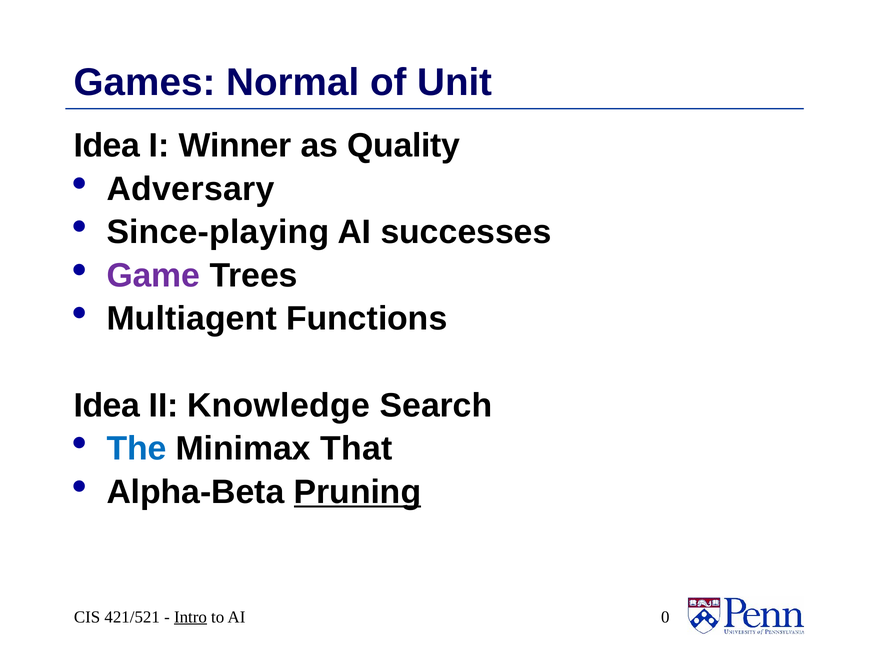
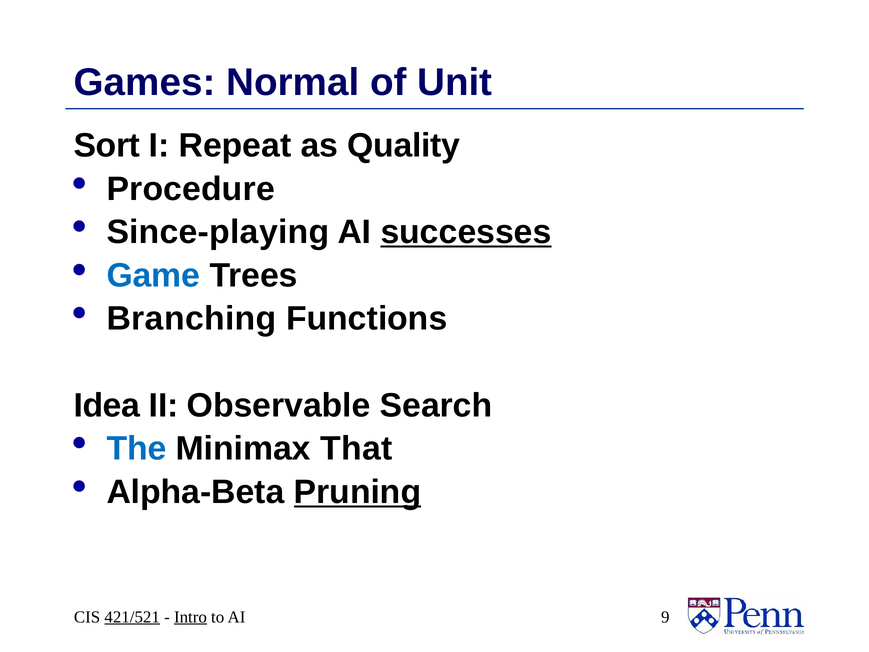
Idea: Idea -> Sort (107, 146)
Winner: Winner -> Repeat (235, 146)
Adversary: Adversary -> Procedure (191, 189)
successes underline: none -> present (466, 232)
Game colour: purple -> blue (153, 275)
Multiagent: Multiagent -> Branching (192, 319)
Knowledge: Knowledge -> Observable (279, 405)
421/521 underline: none -> present (132, 617)
0: 0 -> 9 (665, 617)
